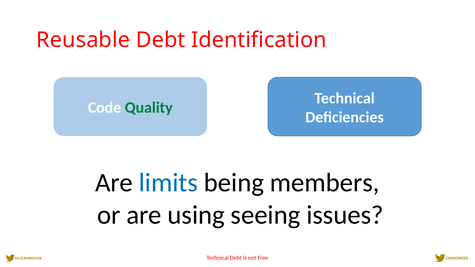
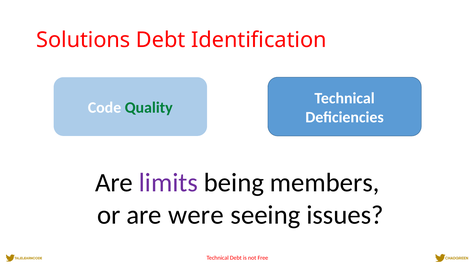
Reusable: Reusable -> Solutions (83, 40)
limits colour: blue -> purple (168, 183)
using: using -> were (196, 215)
